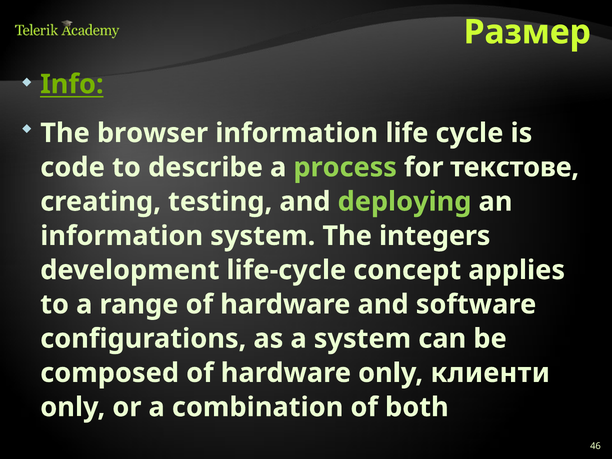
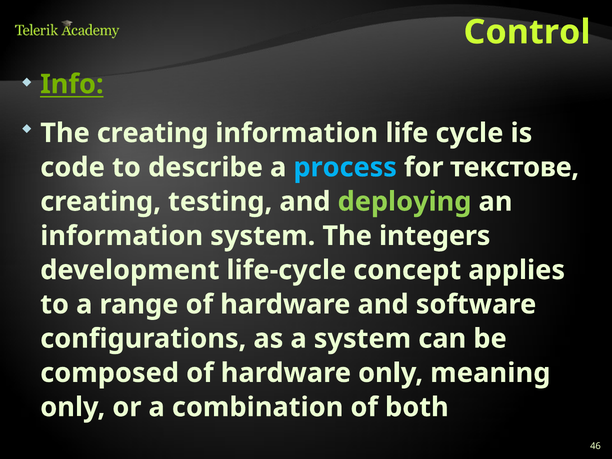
Размер: Размер -> Control (527, 32)
The browser: browser -> creating (153, 133)
process colour: light green -> light blue (345, 167)
клиенти: клиенти -> meaning (490, 373)
